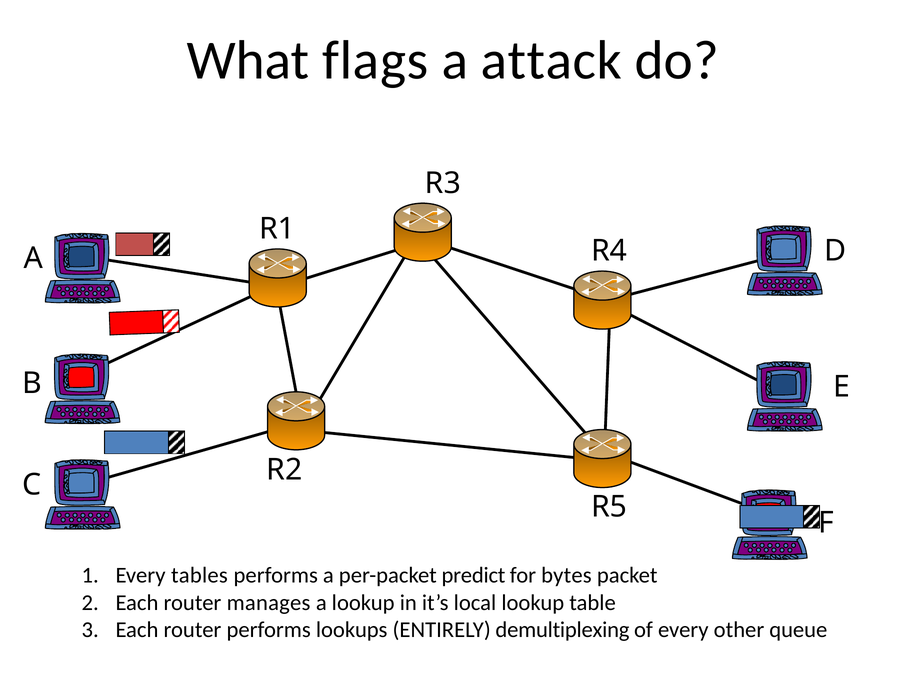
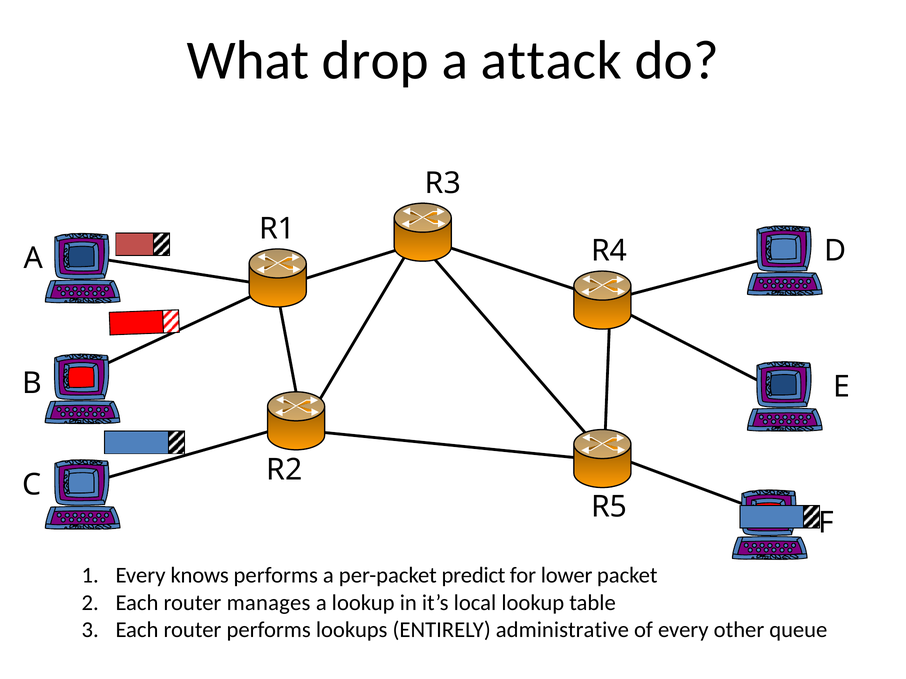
flags: flags -> drop (375, 60)
tables: tables -> knows (200, 576)
bytes: bytes -> lower (567, 576)
demultiplexing: demultiplexing -> administrative (562, 630)
